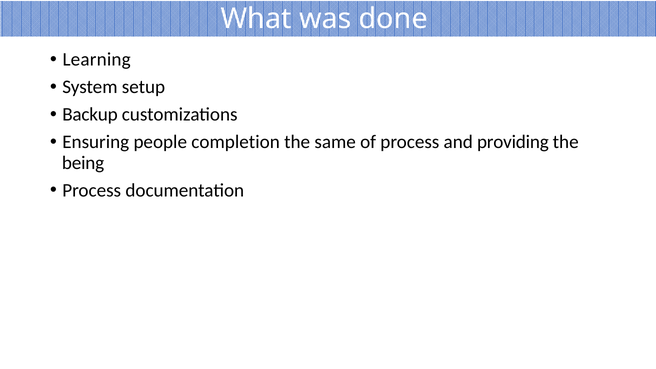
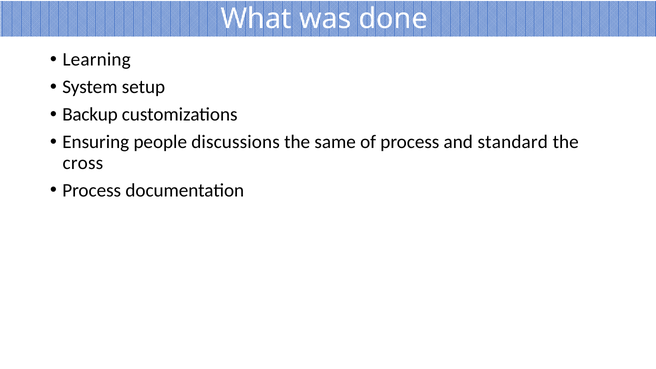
completion: completion -> discussions (236, 142)
providing: providing -> standard (513, 142)
being: being -> cross (83, 163)
